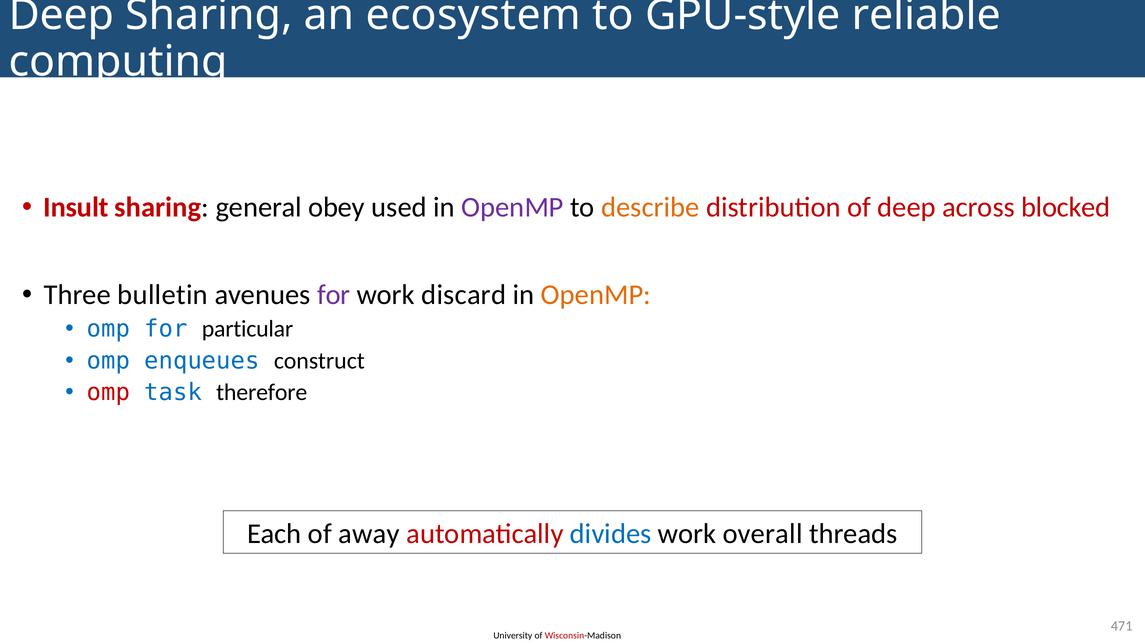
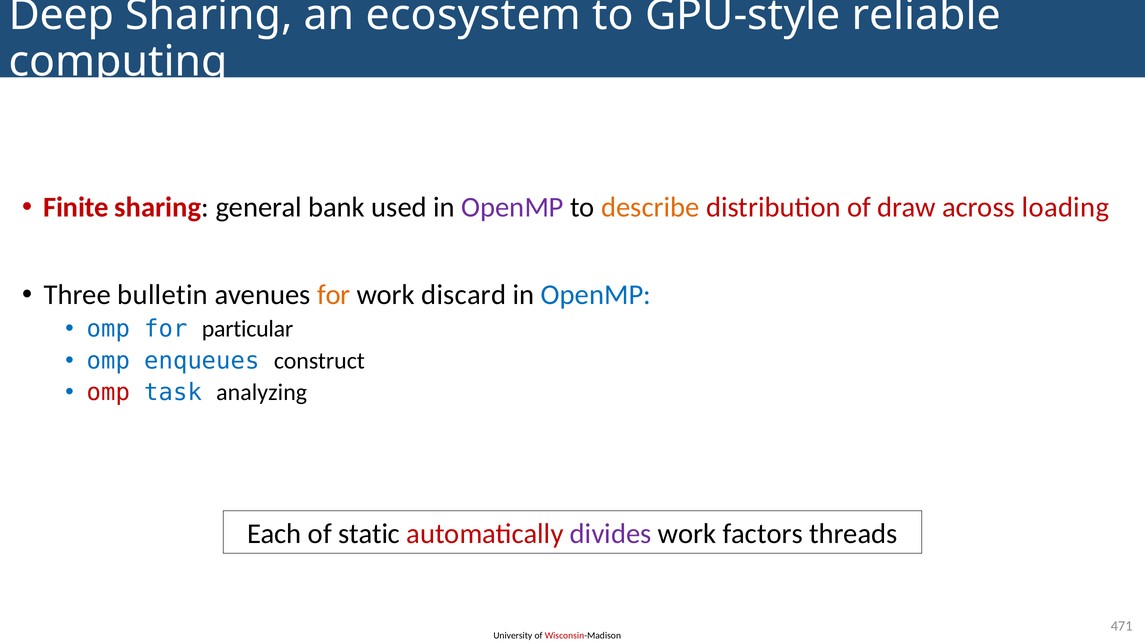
Insult: Insult -> Finite (76, 207)
obey: obey -> bank (337, 207)
of deep: deep -> draw (907, 207)
blocked: blocked -> loading (1065, 207)
for colour: purple -> orange (334, 295)
OpenMP colour: orange -> blue (596, 295)
therefore: therefore -> analyzing (262, 392)
away: away -> static (369, 534)
divides colour: blue -> purple (611, 534)
overall: overall -> factors (763, 534)
